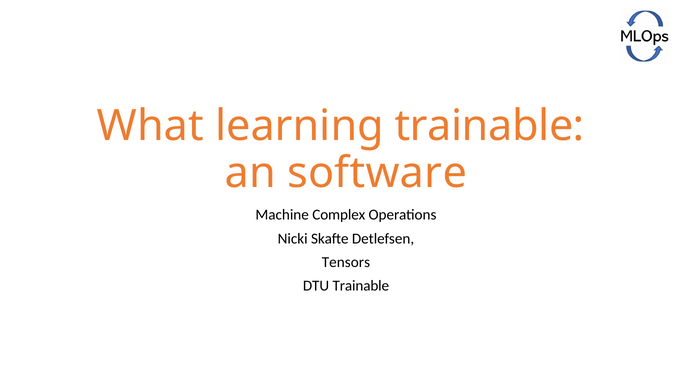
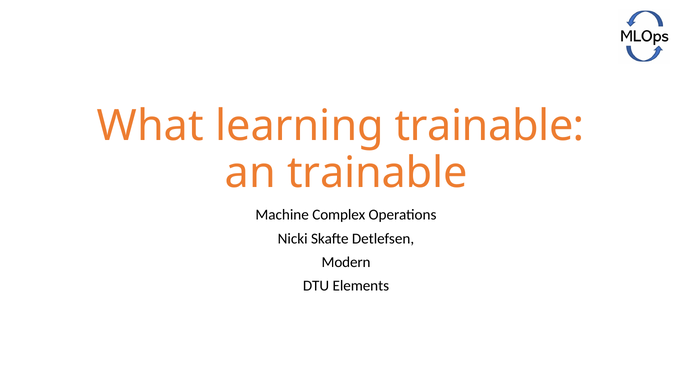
an software: software -> trainable (377, 173)
Tensors: Tensors -> Modern (346, 262)
DTU Trainable: Trainable -> Elements (361, 286)
